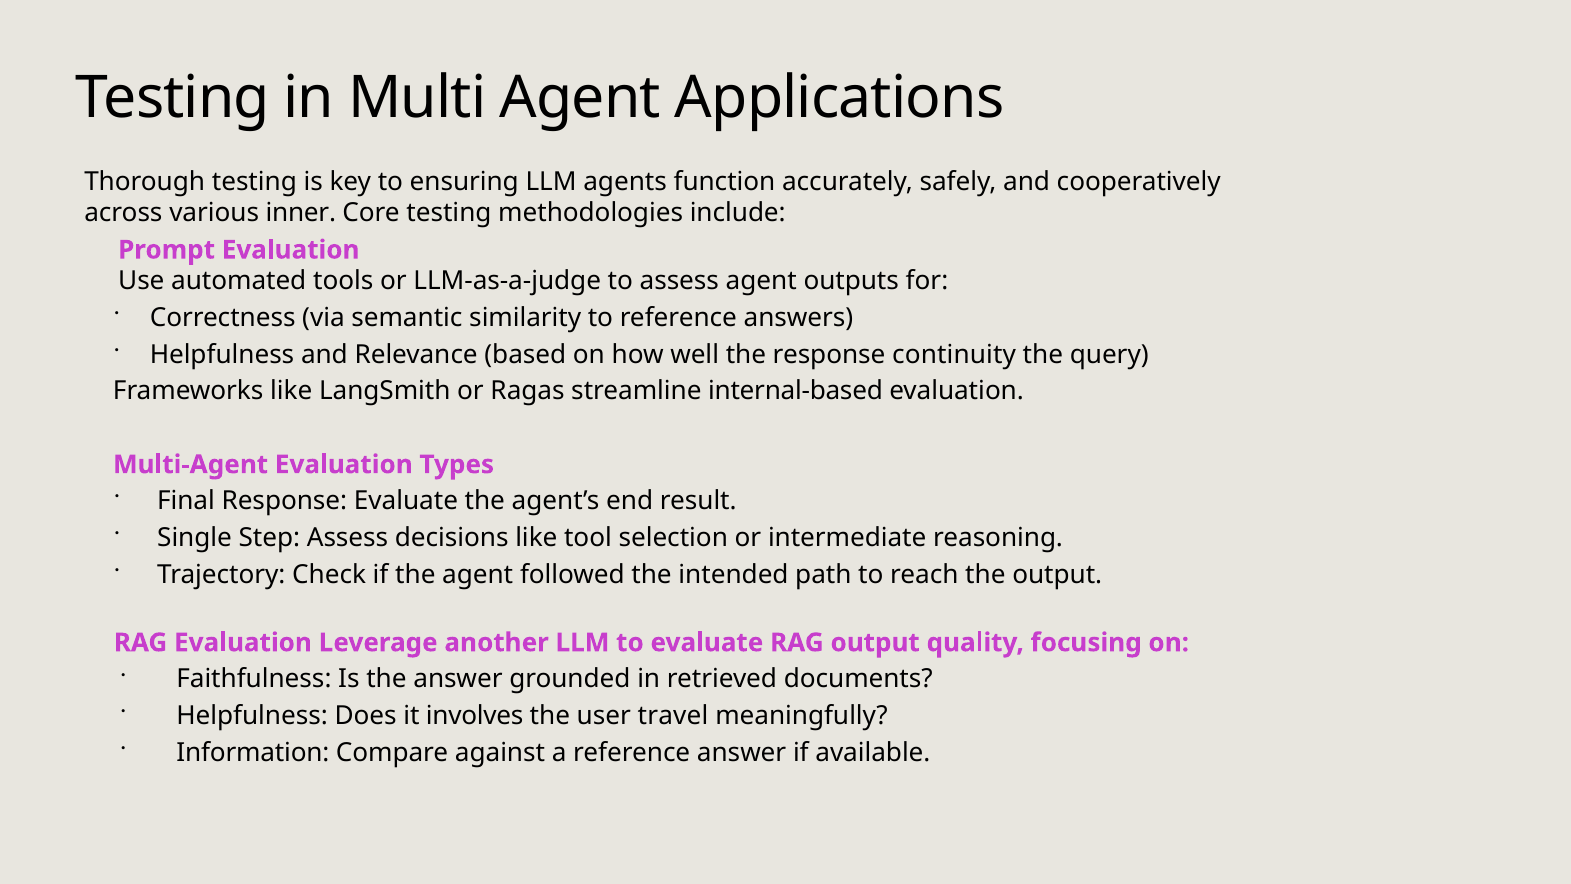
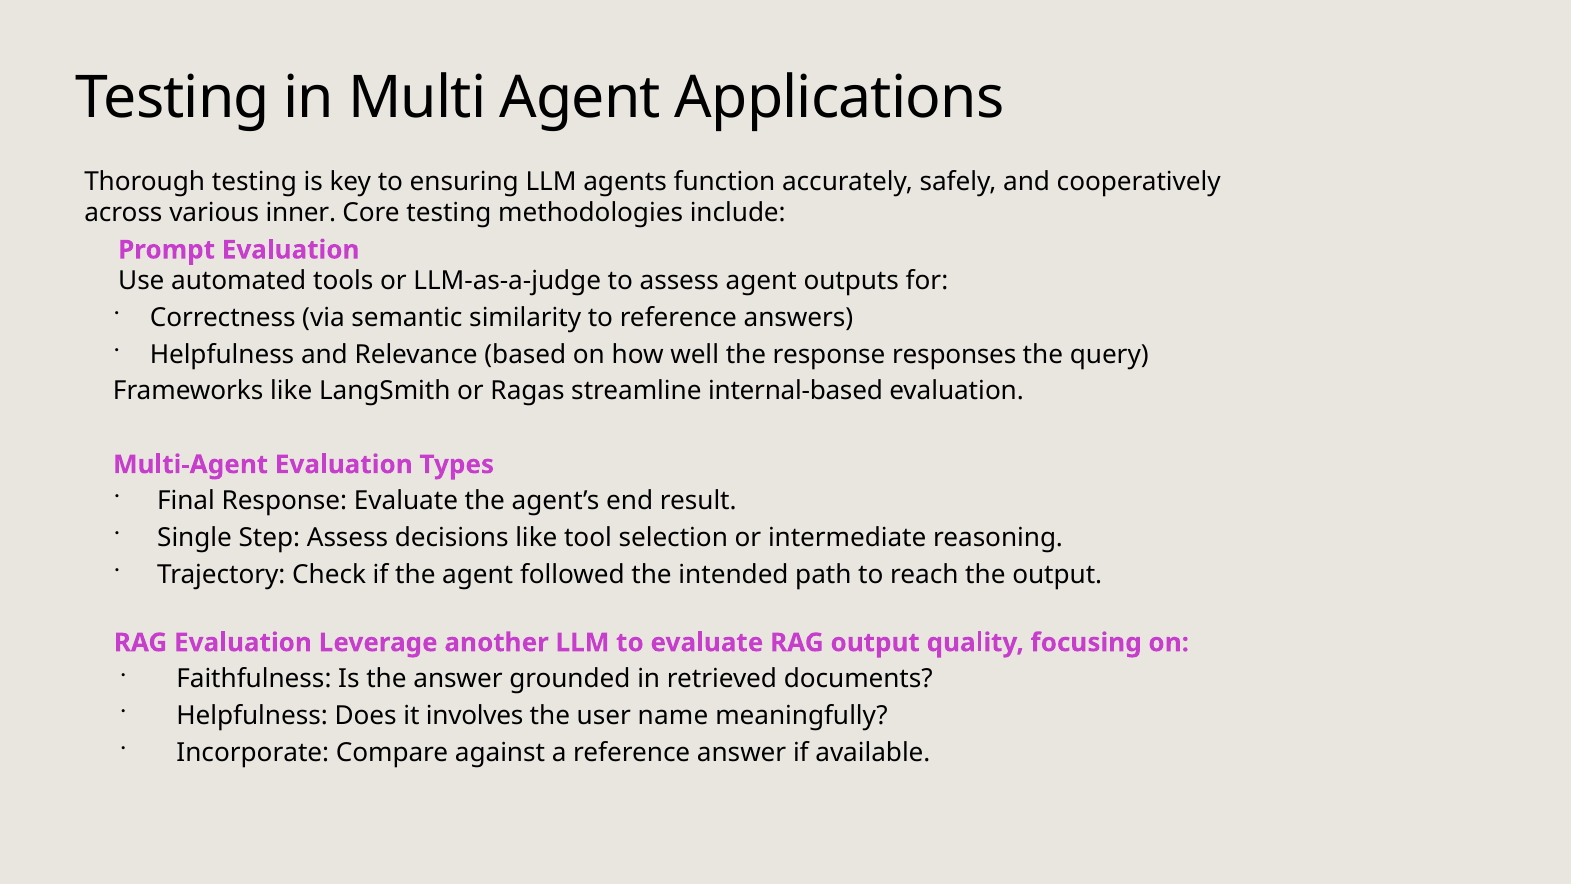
continuity: continuity -> responses (954, 354)
travel: travel -> name (673, 716)
Information: Information -> Incorporate (253, 752)
